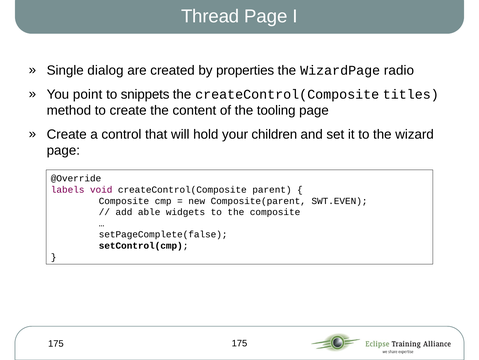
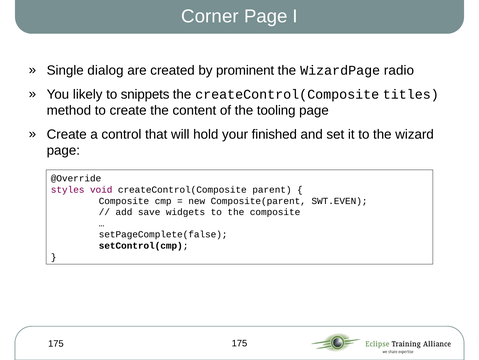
Thread: Thread -> Corner (210, 16)
properties: properties -> prominent (245, 70)
point: point -> likely (88, 94)
children: children -> finished (274, 134)
labels: labels -> styles (68, 189)
able: able -> save (149, 212)
